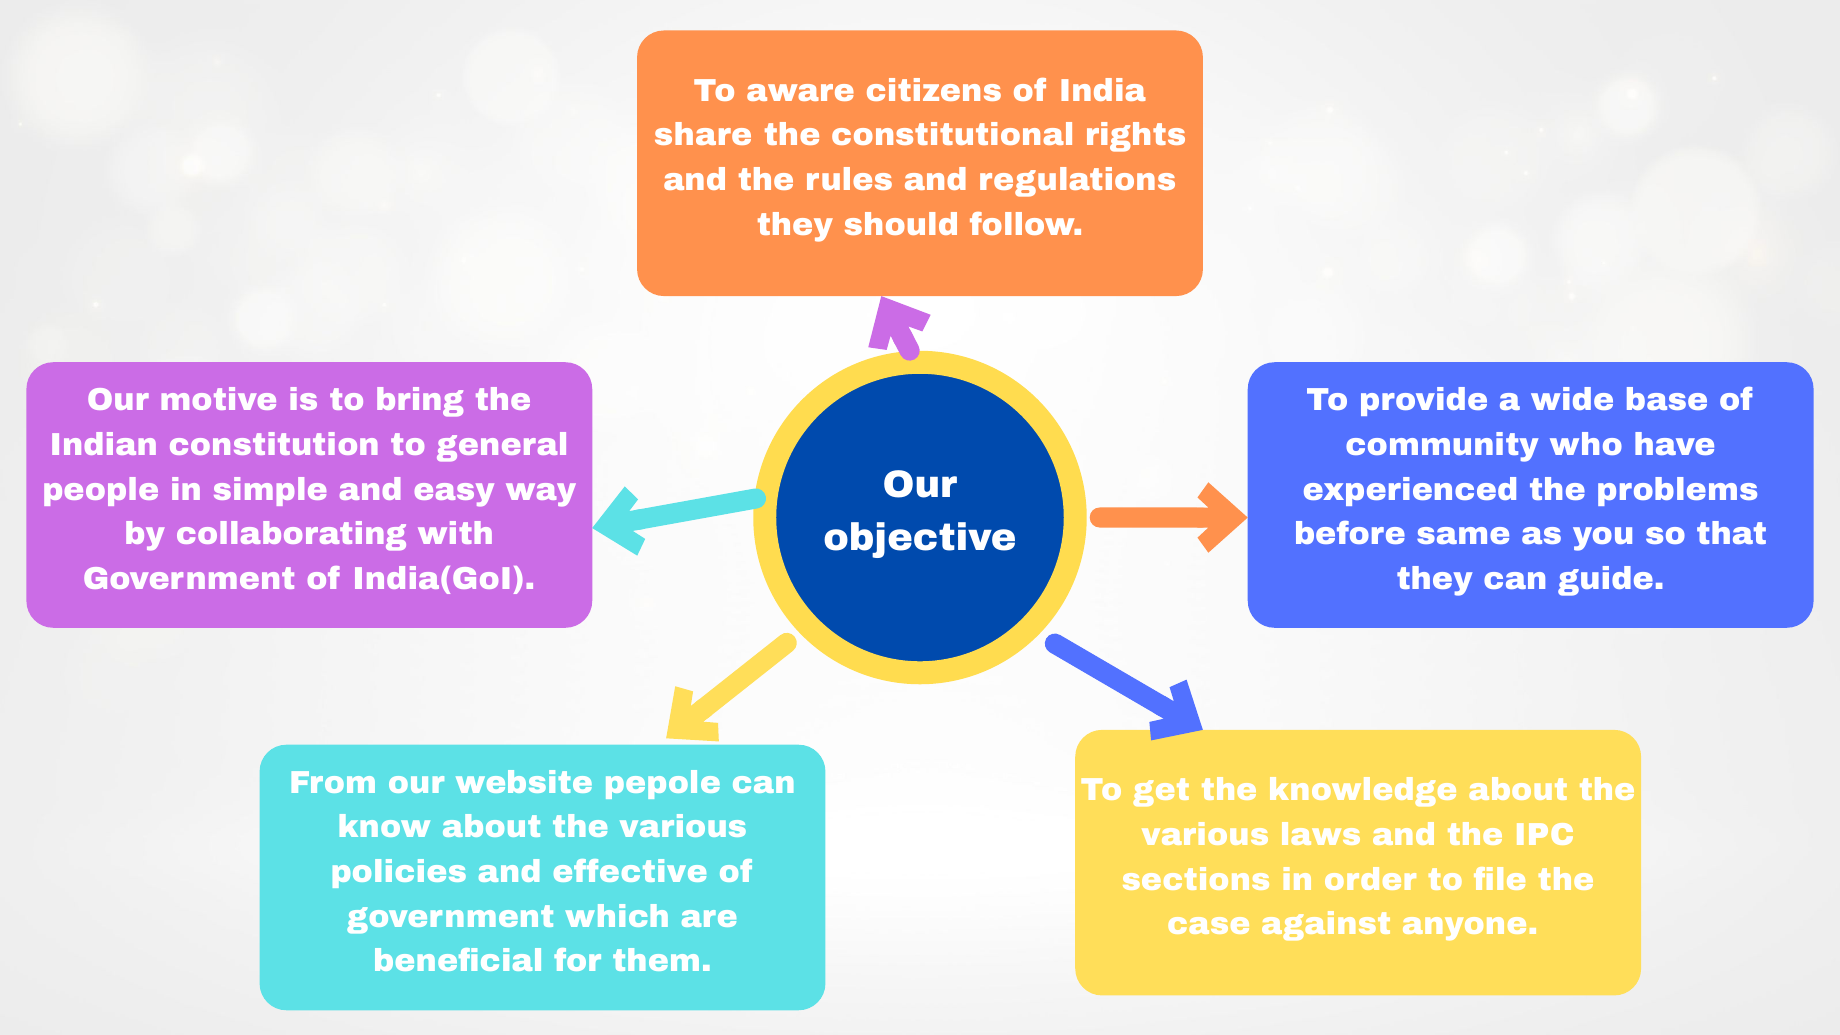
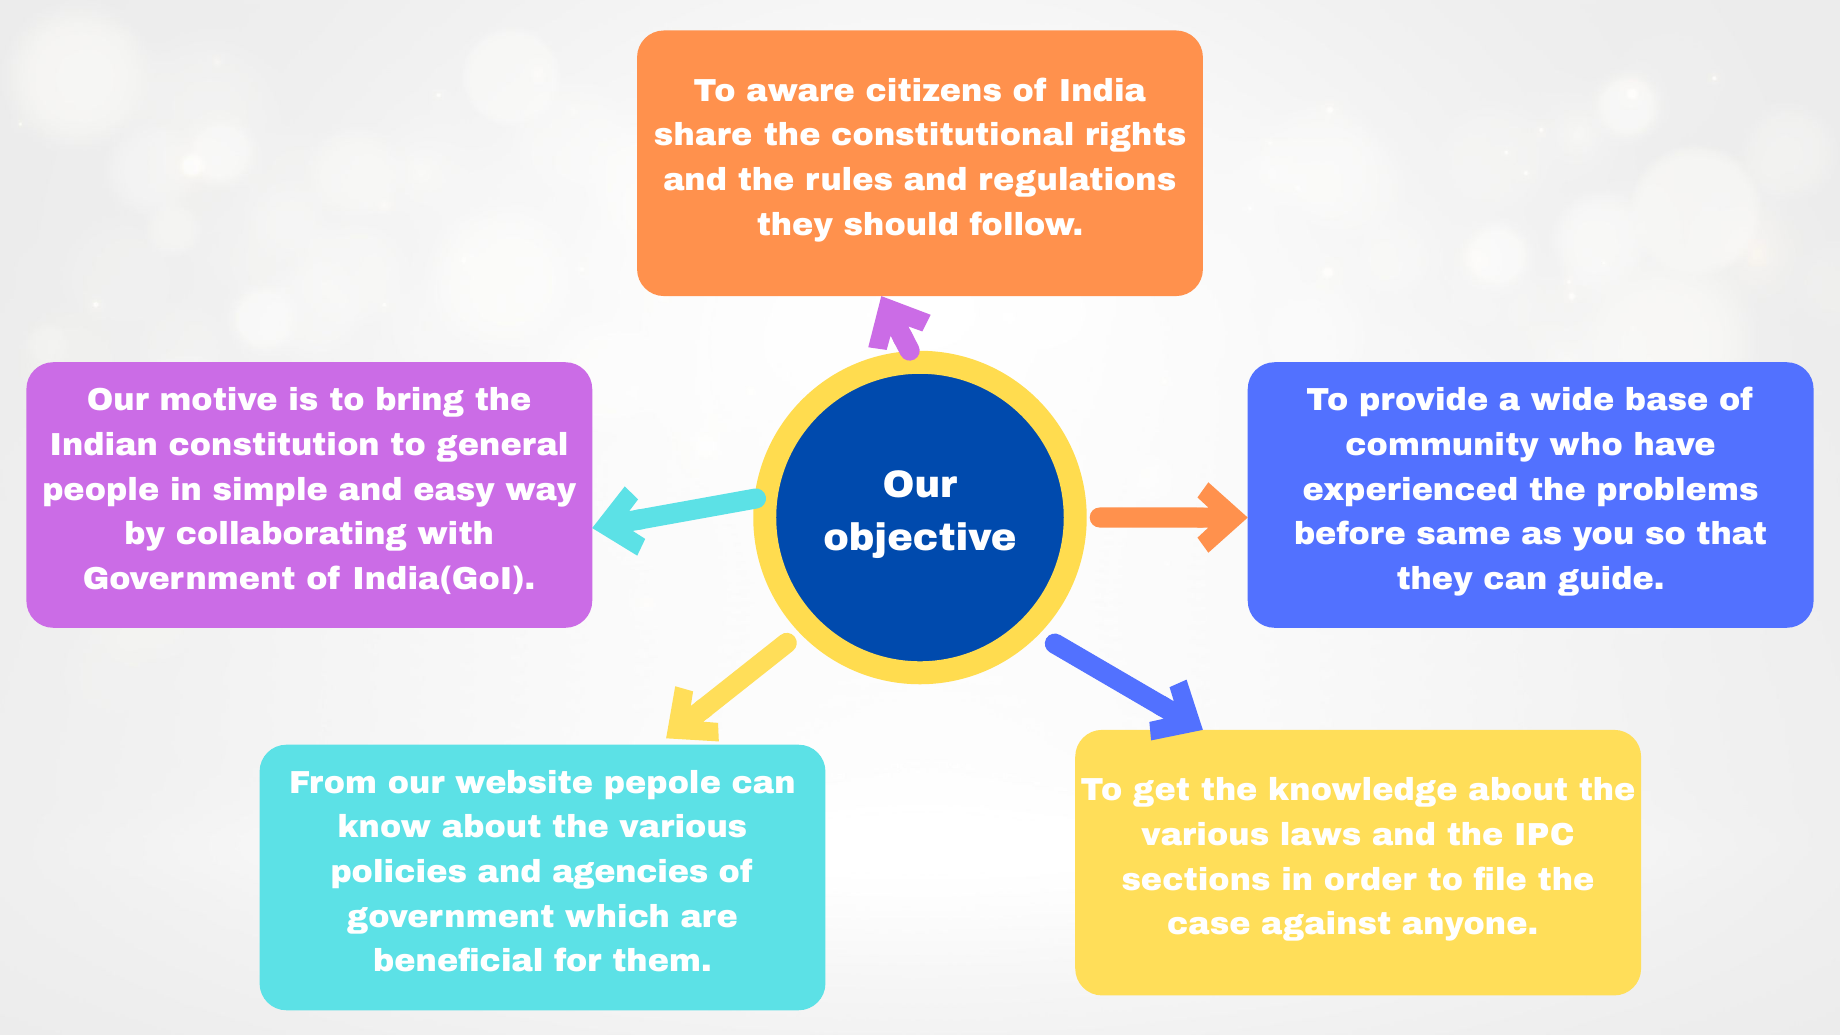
effective: effective -> agencies (630, 872)
